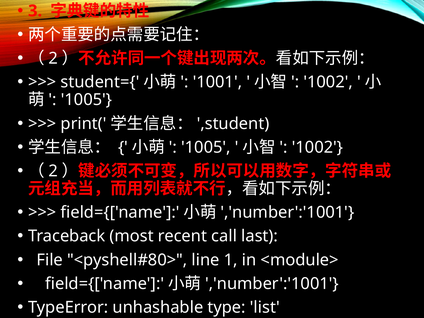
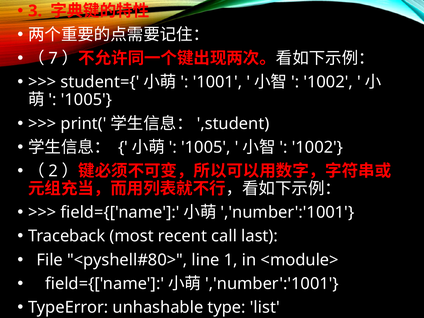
2: 2 -> 7 (53, 58)
